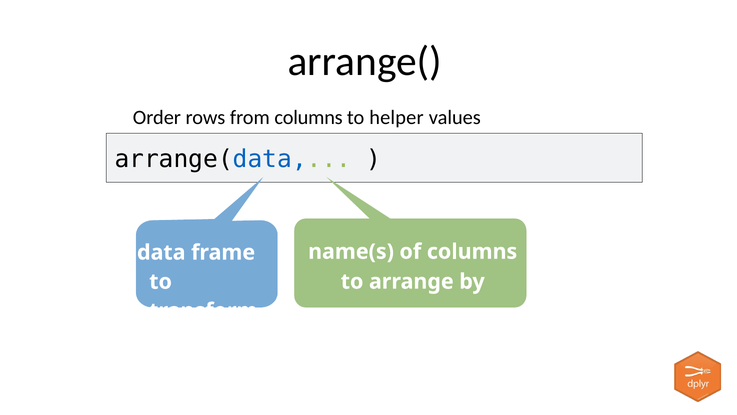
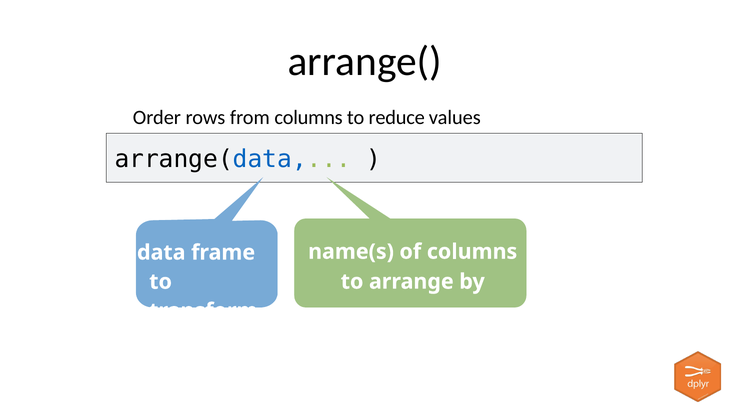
helper: helper -> reduce (397, 118)
